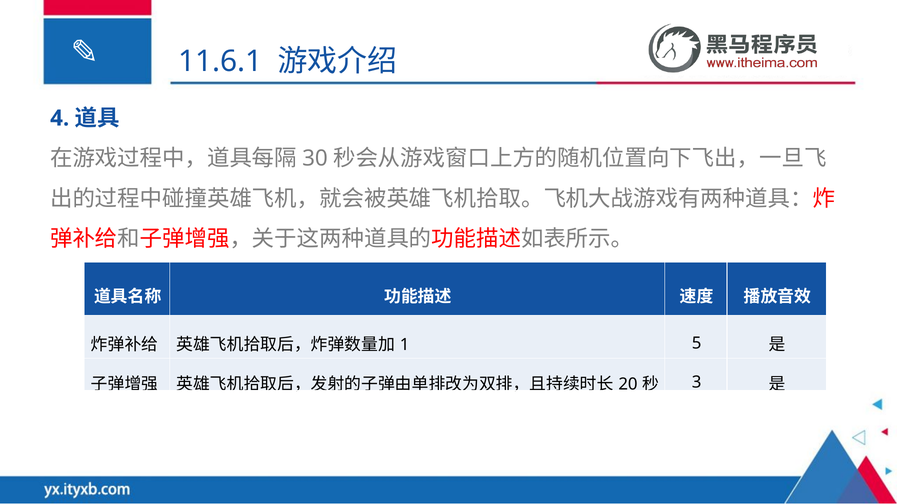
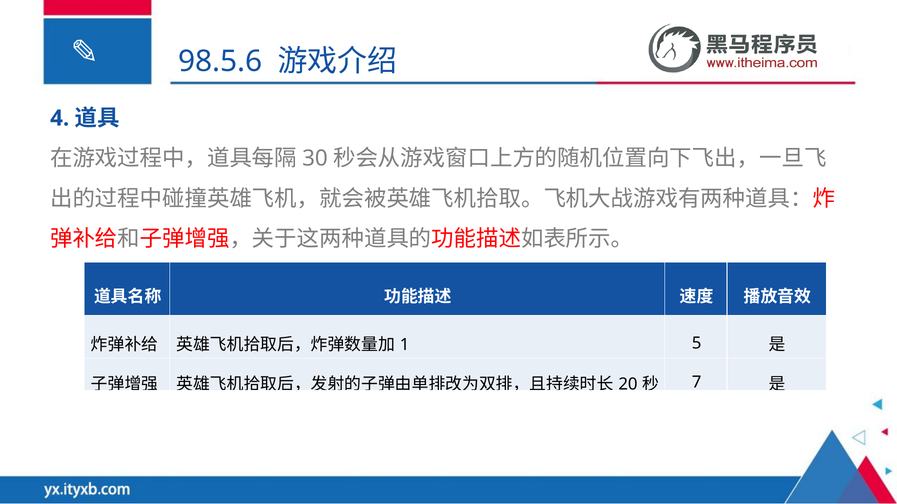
11.6.1: 11.6.1 -> 98.5.6 (220, 62)
3: 3 -> 7 (697, 382)
